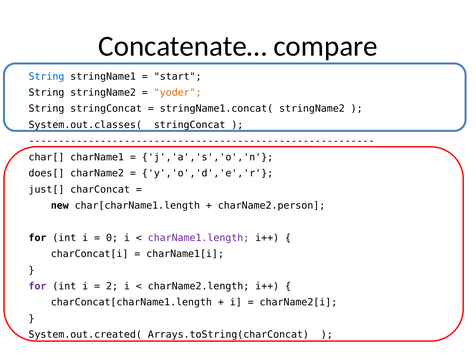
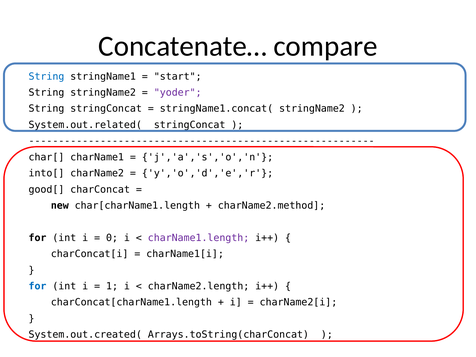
yoder colour: orange -> purple (178, 93)
System.out.classes(: System.out.classes( -> System.out.related( (85, 125)
does[: does[ -> into[ (46, 173)
just[: just[ -> good[ (46, 189)
charName2.person: charName2.person -> charName2.method (272, 206)
for colour: purple -> blue (37, 286)
2: 2 -> 1 (112, 286)
